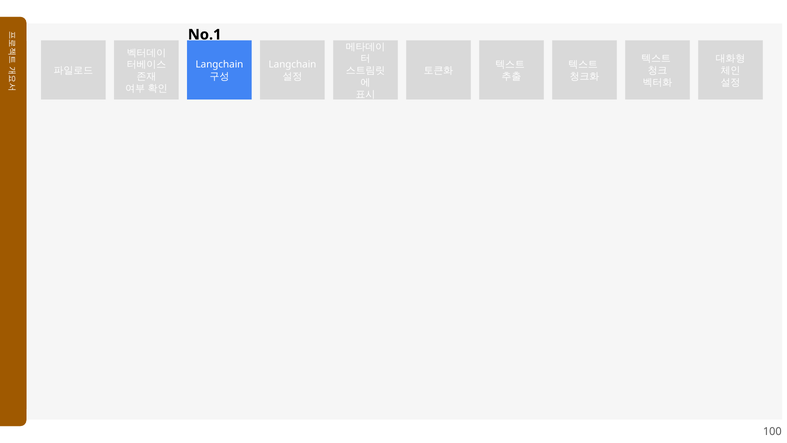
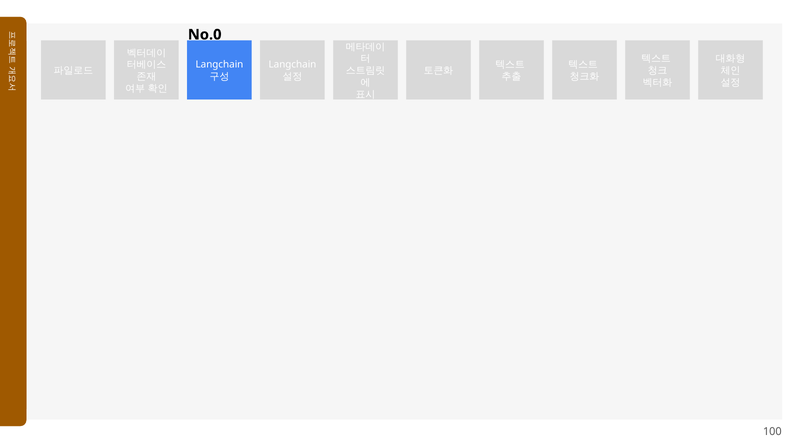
No.1: No.1 -> No.0 (205, 35)
